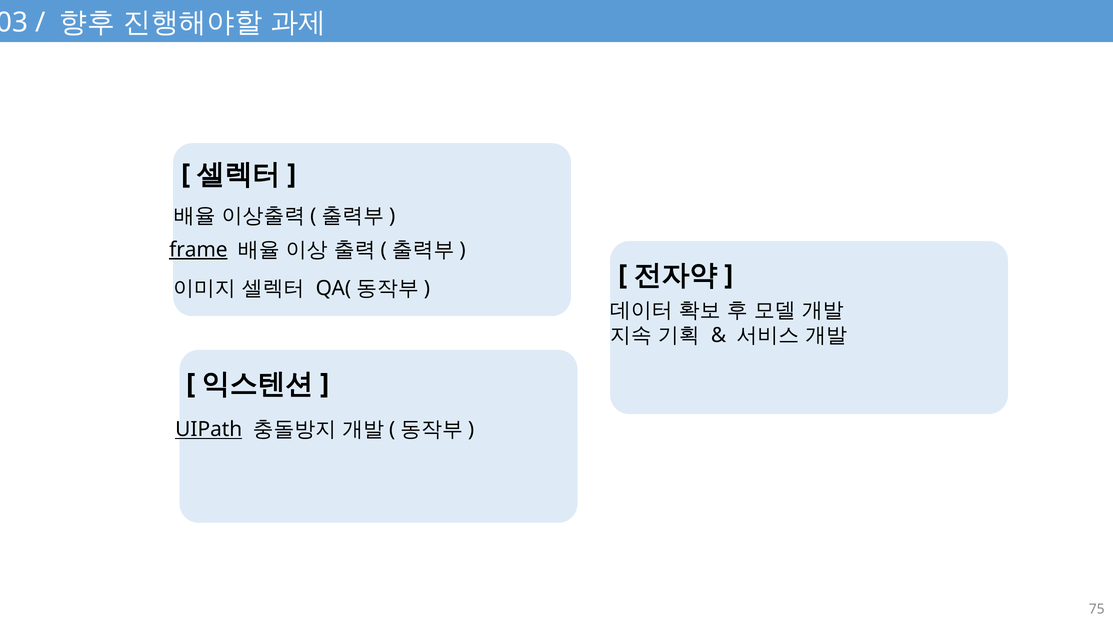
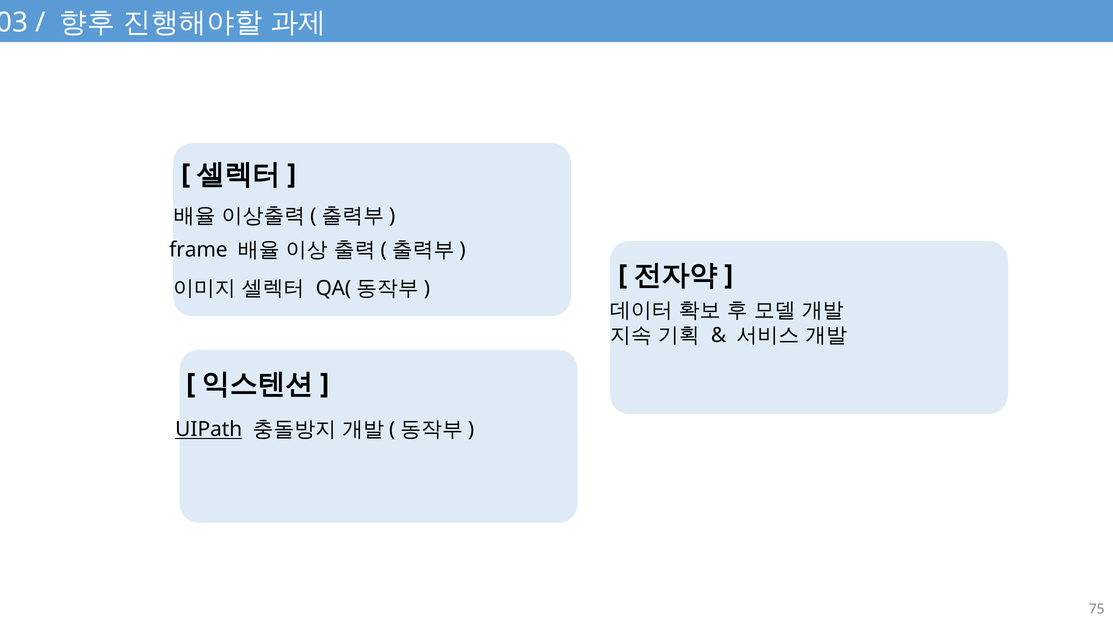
frame underline: present -> none (198, 250)
